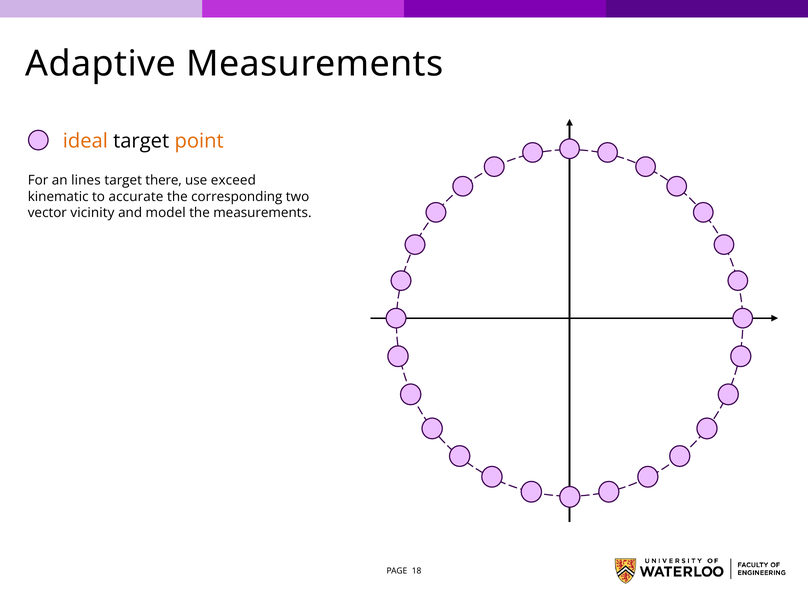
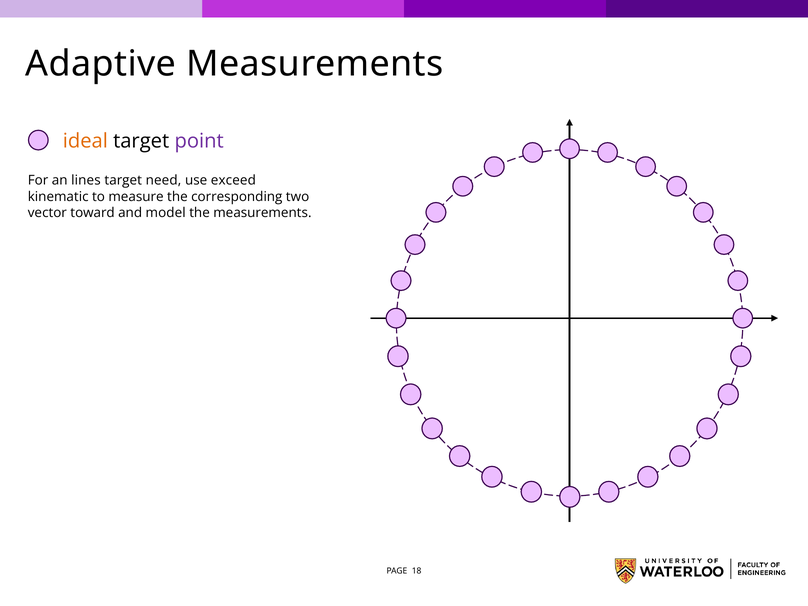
point colour: orange -> purple (199, 141)
there: there -> need (163, 180)
accurate: accurate -> measure (136, 197)
vicinity: vicinity -> toward (93, 213)
